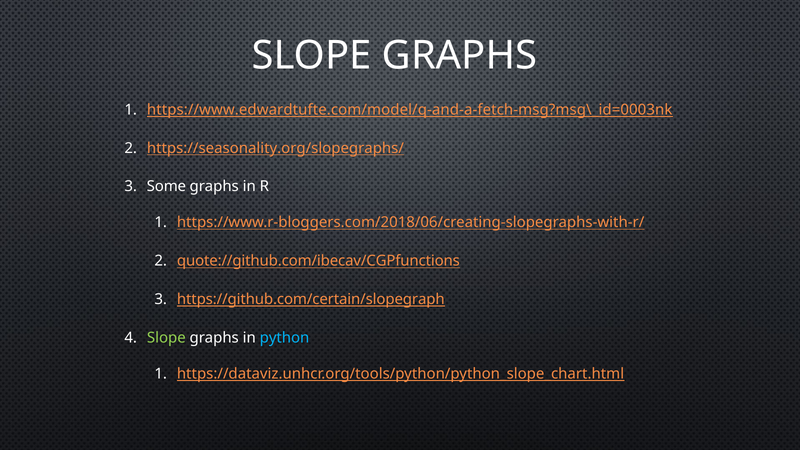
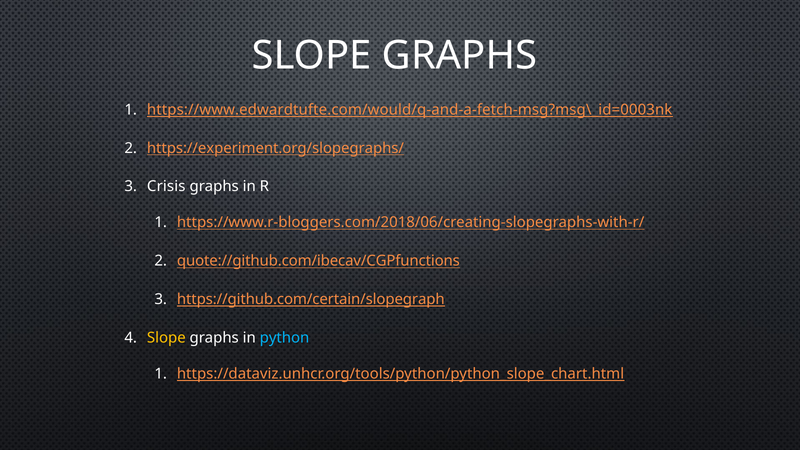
https://www.edwardtufte.com/model/q-and-a-fetch-msg?msg\_id=0003nk: https://www.edwardtufte.com/model/q-and-a-fetch-msg?msg\_id=0003nk -> https://www.edwardtufte.com/would/q-and-a-fetch-msg?msg\_id=0003nk (410, 110)
https://seasonality.org/slopegraphs/: https://seasonality.org/slopegraphs/ -> https://experiment.org/slopegraphs/ (275, 148)
Some: Some -> Crisis (166, 186)
Slope colour: light green -> yellow (166, 338)
